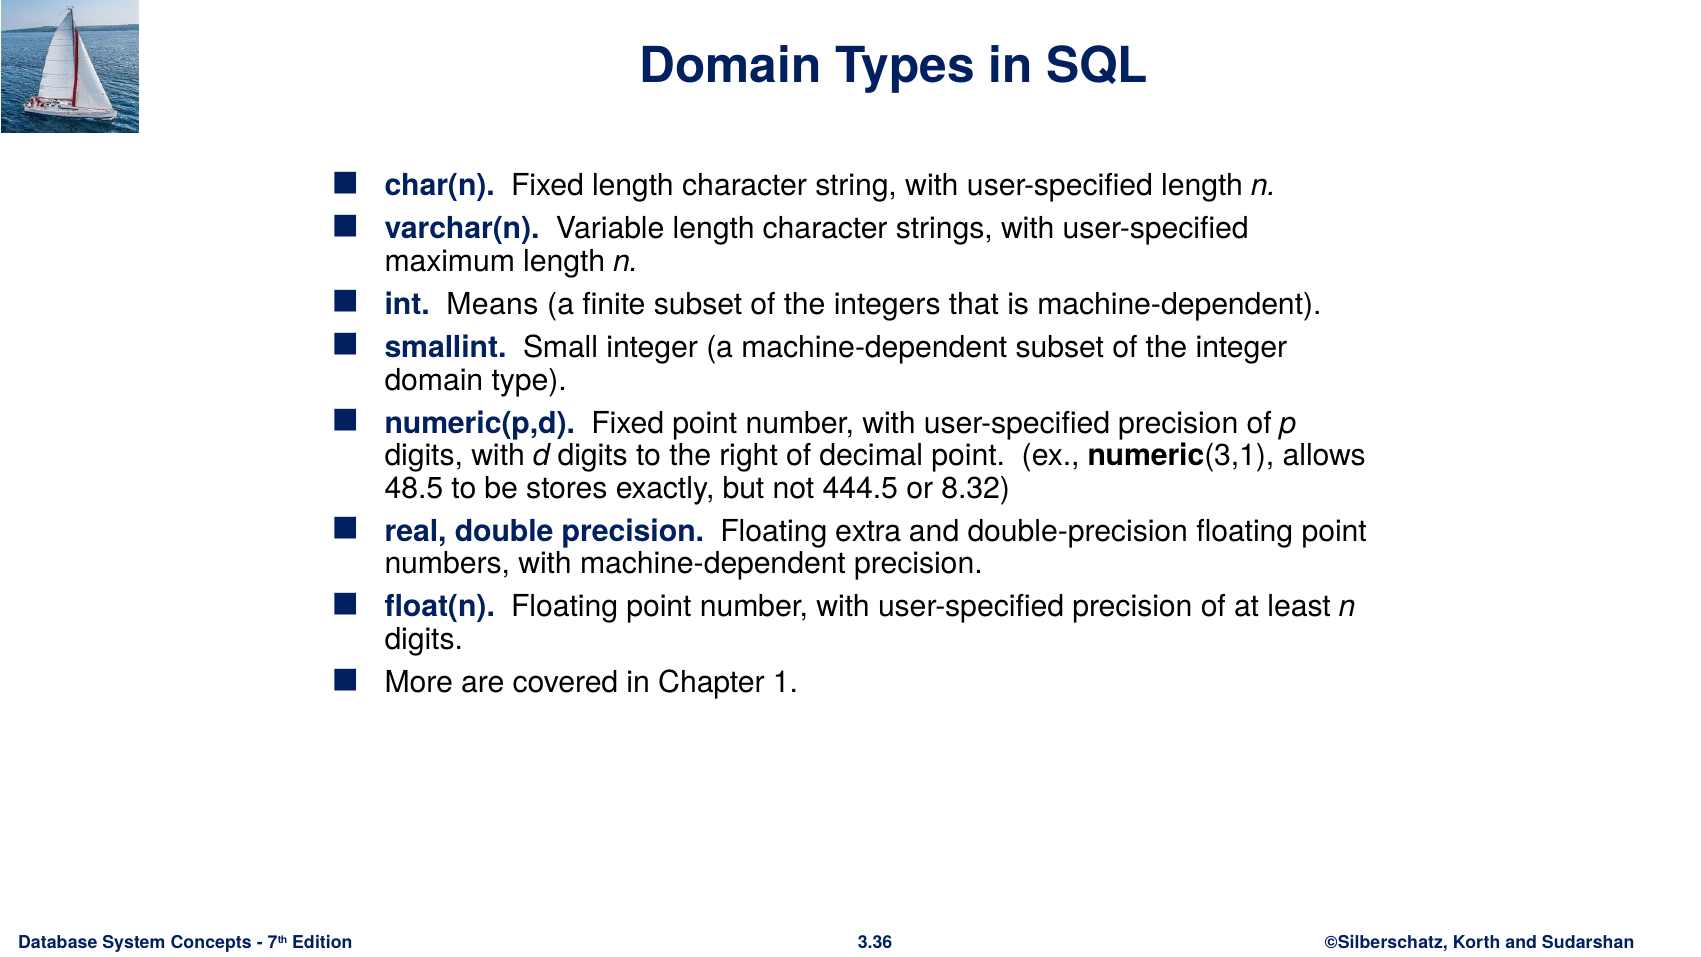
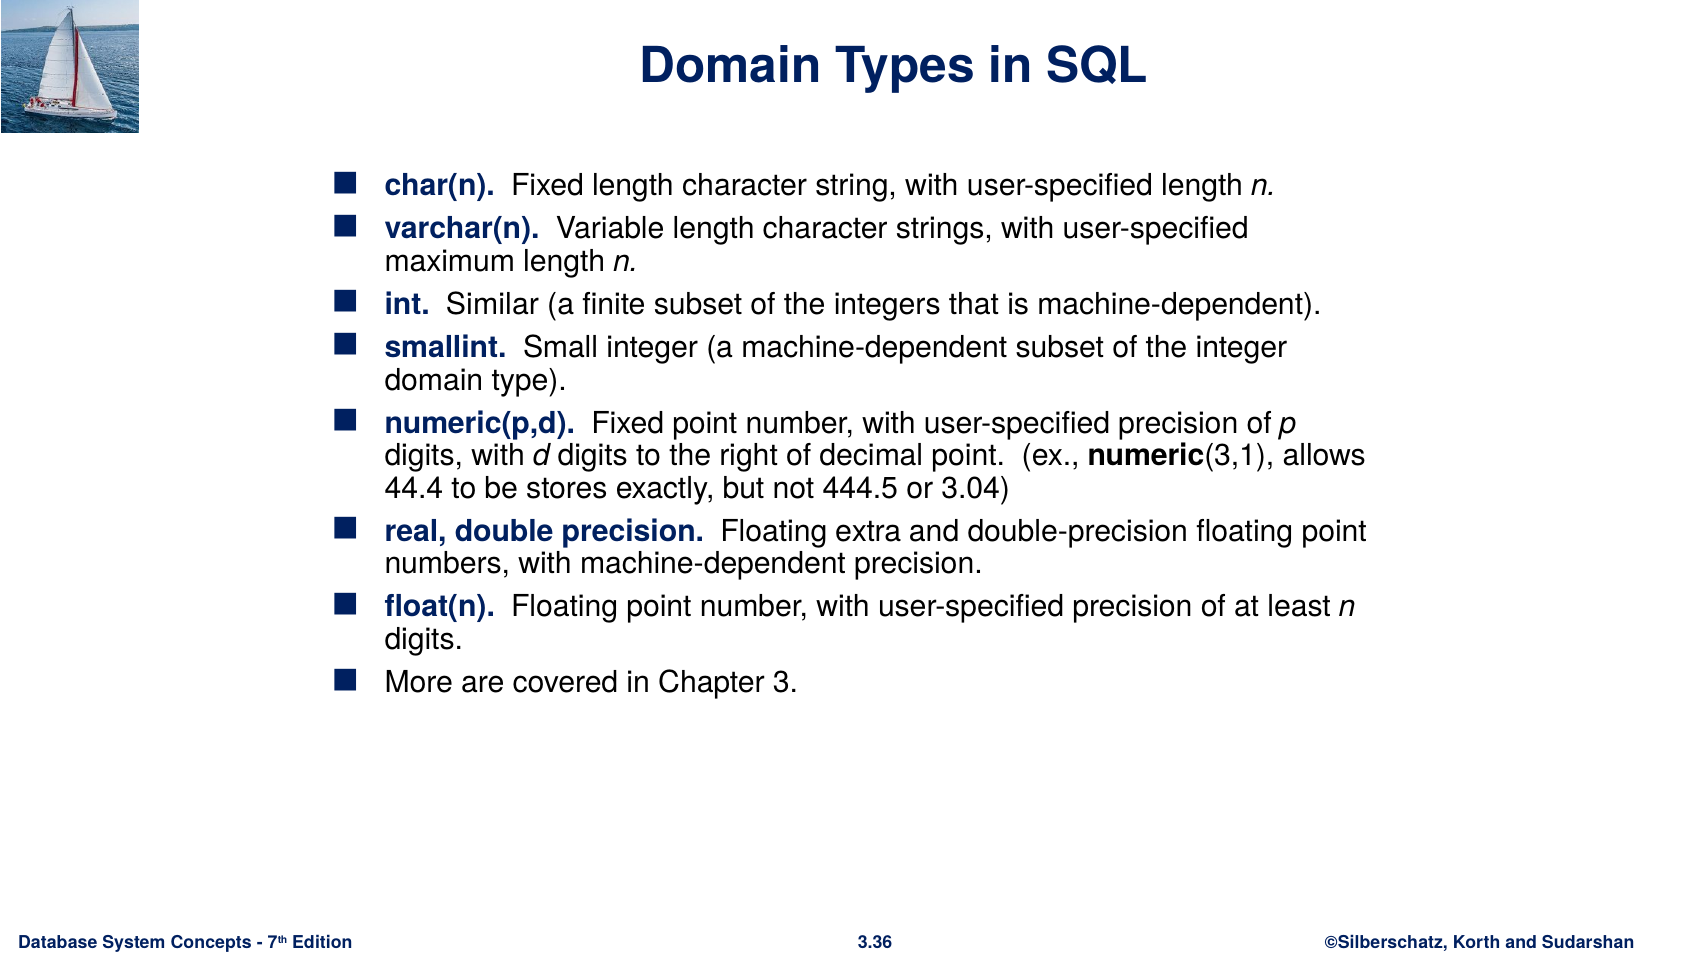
Means: Means -> Similar (492, 304)
48.5: 48.5 -> 44.4 (414, 488)
8.32: 8.32 -> 3.04 (976, 488)
1: 1 -> 3 (785, 682)
